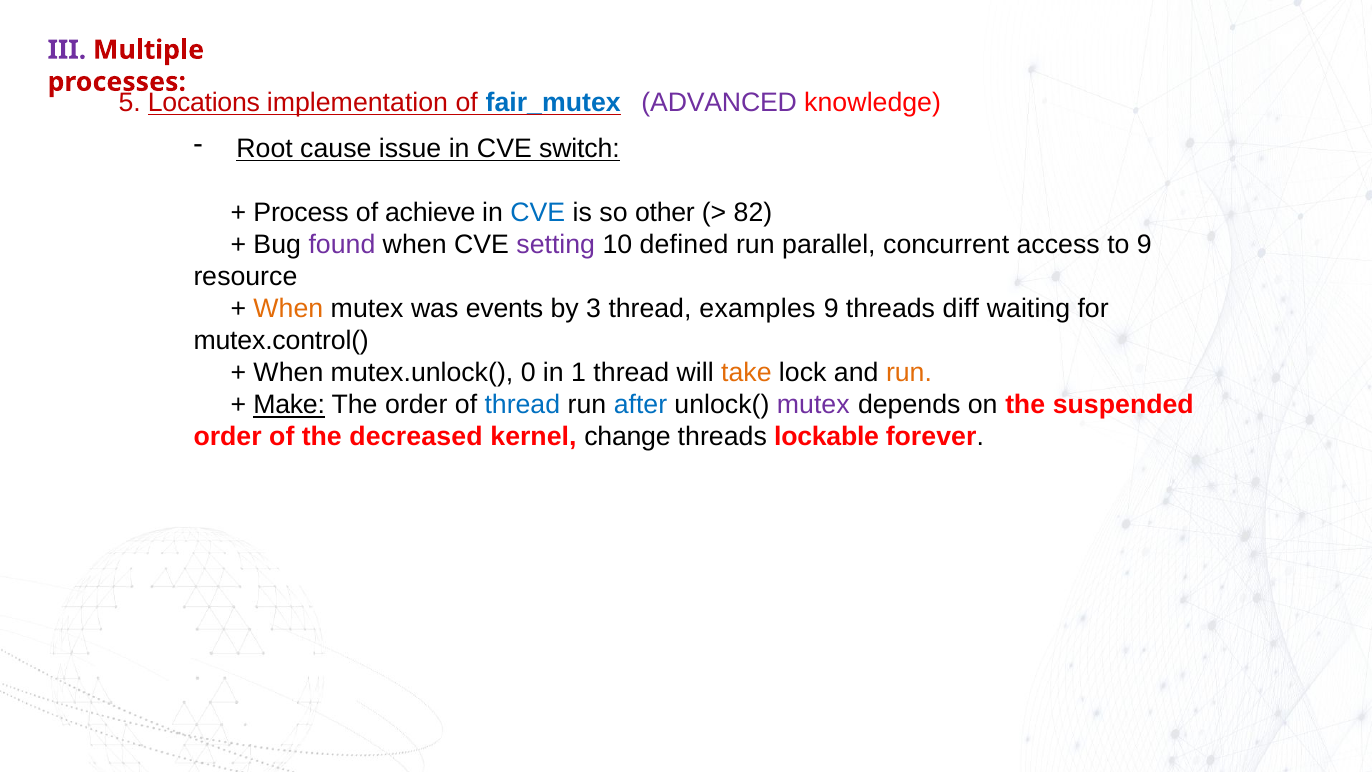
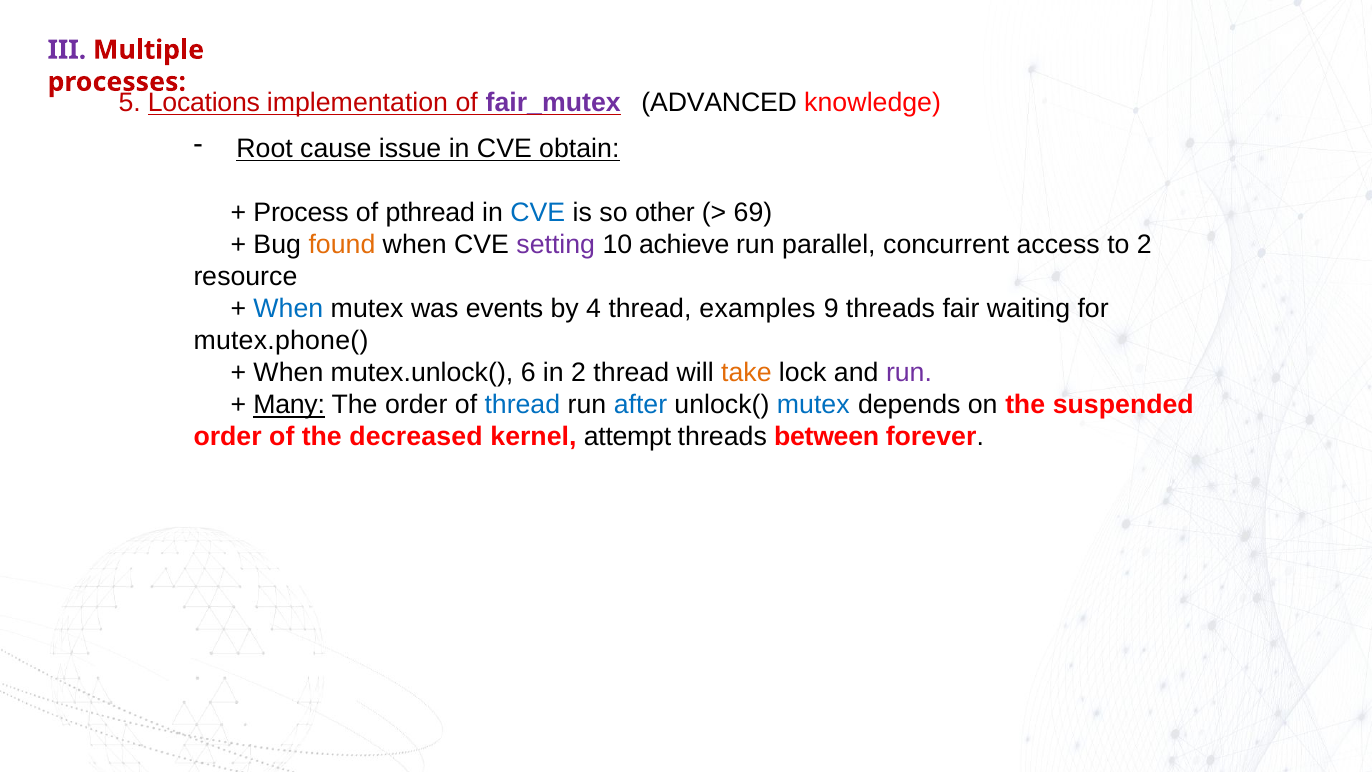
fair_mutex colour: blue -> purple (553, 102)
ADVANCED colour: purple -> black (719, 102)
switch: switch -> obtain (579, 149)
achieve: achieve -> pthread (430, 213)
82: 82 -> 69 (753, 213)
found colour: purple -> orange (342, 245)
defined: defined -> achieve (684, 245)
to 9: 9 -> 2 (1144, 245)
When colour: orange -> blue (288, 309)
3: 3 -> 4 (594, 309)
diff: diff -> fair (961, 309)
mutex.control(: mutex.control( -> mutex.phone( (281, 341)
0: 0 -> 6 (528, 373)
in 1: 1 -> 2 (579, 373)
run colour: orange -> purple (909, 373)
Make: Make -> Many (289, 405)
mutex colour: purple -> blue (813, 405)
change: change -> attempt (628, 437)
lockable: lockable -> between (827, 437)
